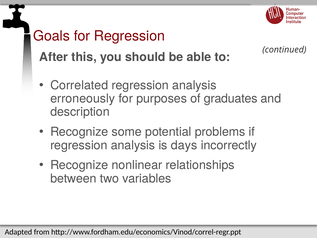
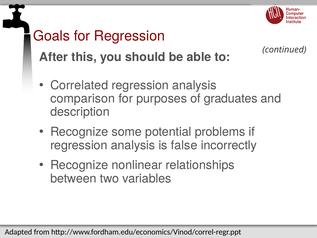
erroneously: erroneously -> comparison (83, 98)
days: days -> false (184, 145)
